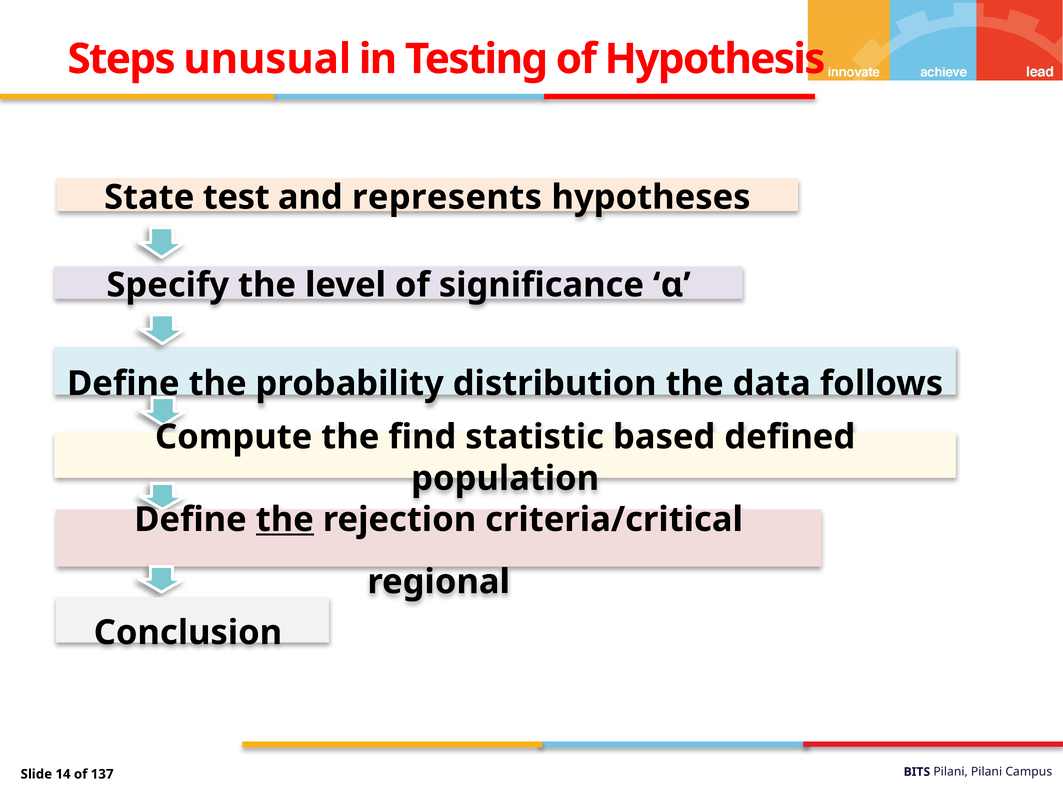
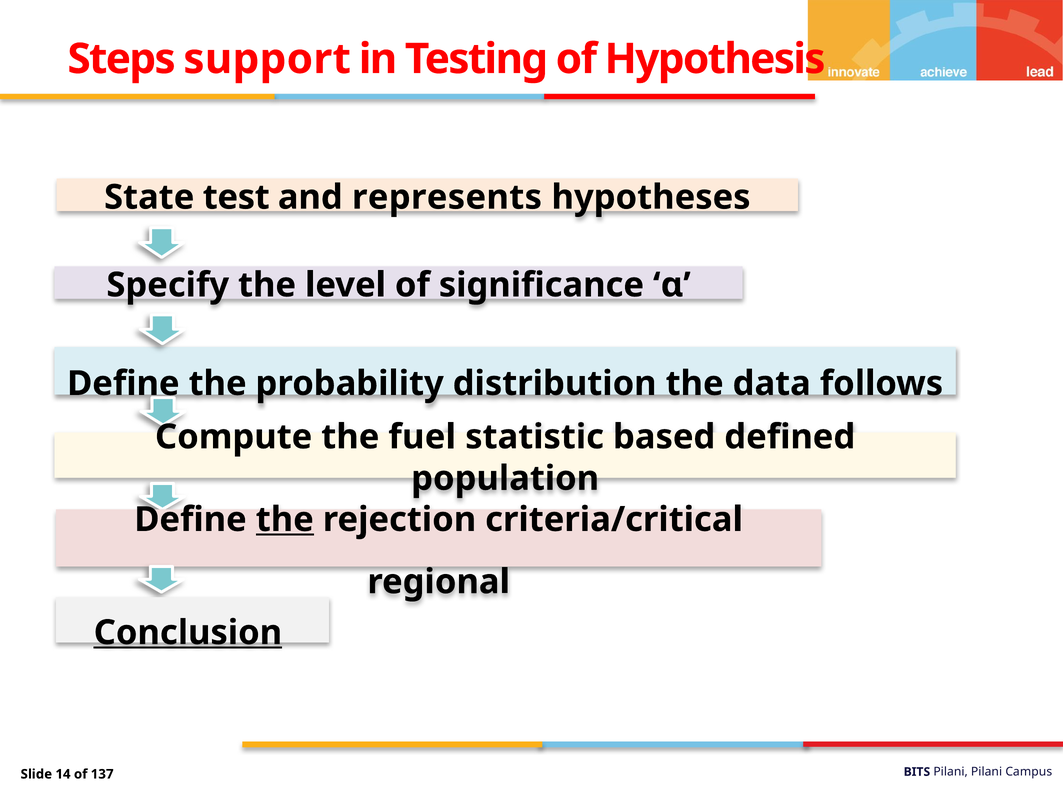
unusual: unusual -> support (267, 59)
find: find -> fuel (422, 437)
Conclusion underline: none -> present (188, 633)
